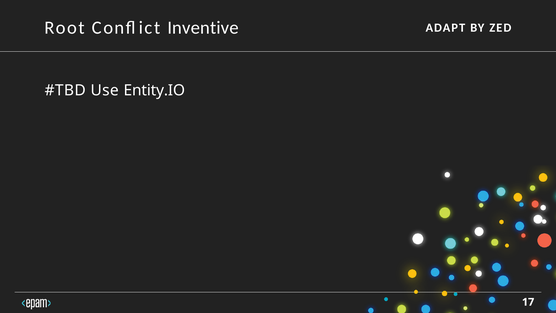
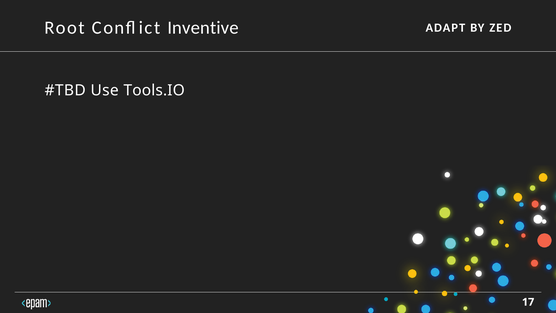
Entity.IO: Entity.IO -> Tools.IO (154, 90)
